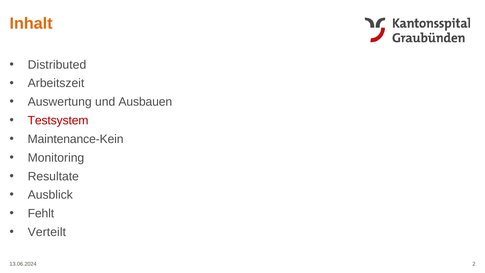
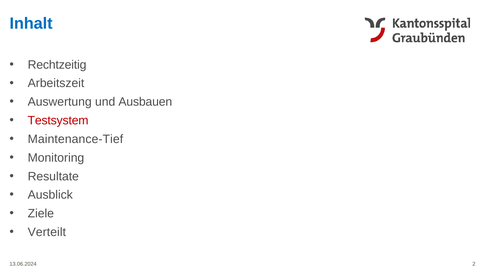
Inhalt colour: orange -> blue (31, 24)
Distributed: Distributed -> Rechtzeitig (57, 65)
Maintenance-Kein: Maintenance-Kein -> Maintenance-Tief (75, 139)
Fehlt: Fehlt -> Ziele (41, 213)
